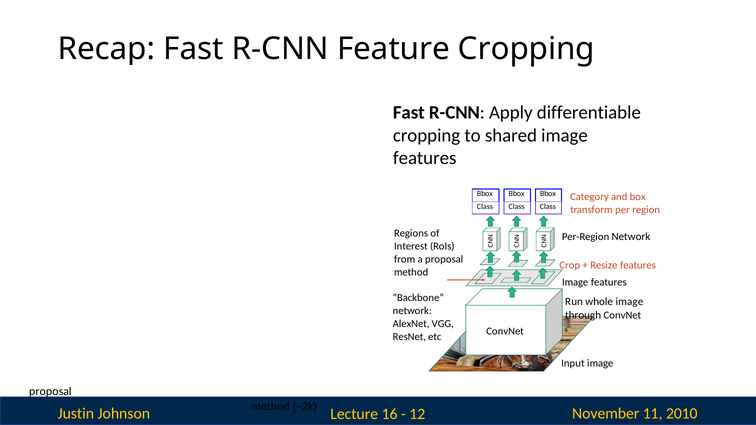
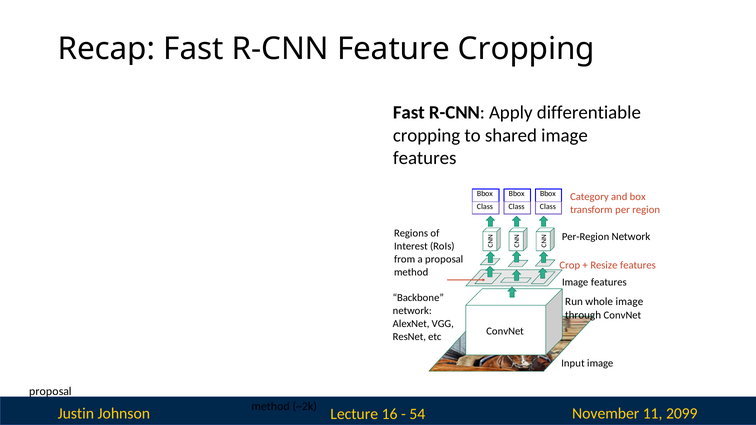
2010: 2010 -> 2099 (682, 414)
12: 12 -> 54 (417, 414)
